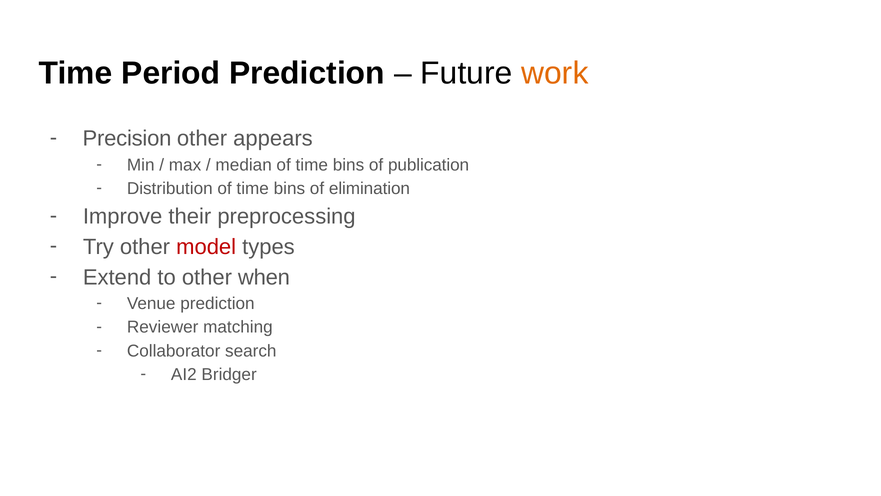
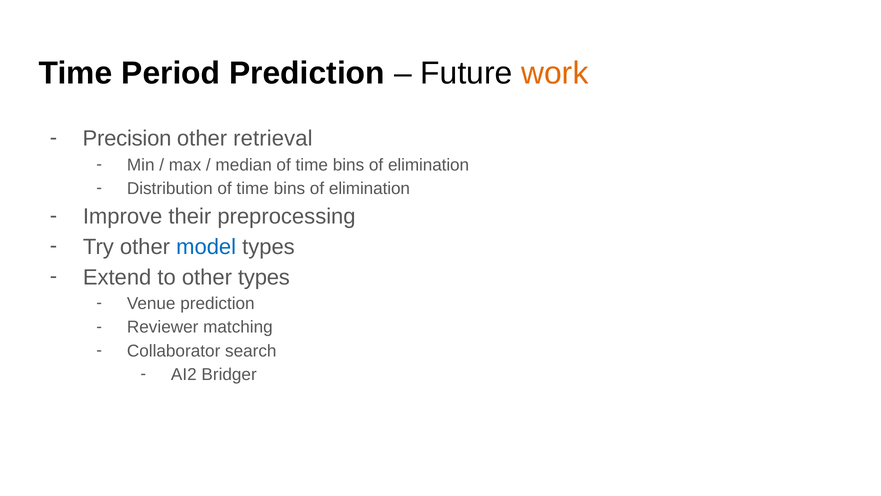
appears: appears -> retrieval (273, 139)
publication: publication -> elimination (429, 165)
model colour: red -> blue (206, 247)
other when: when -> types (264, 277)
